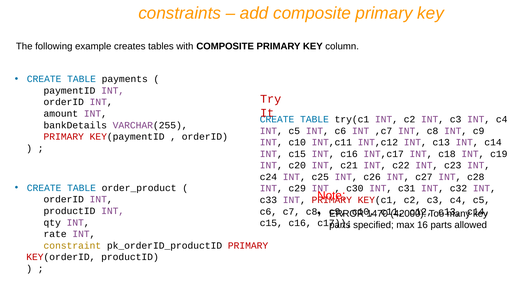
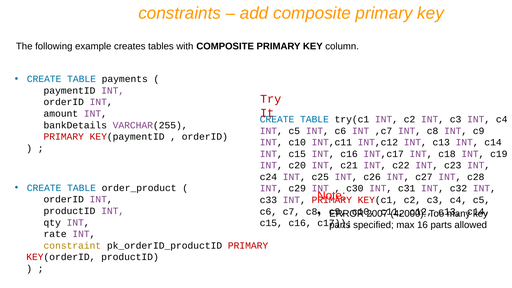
1470: 1470 -> 2007 (377, 214)
